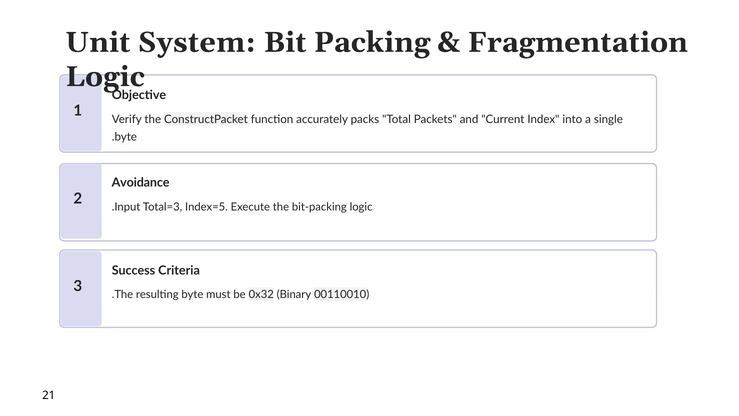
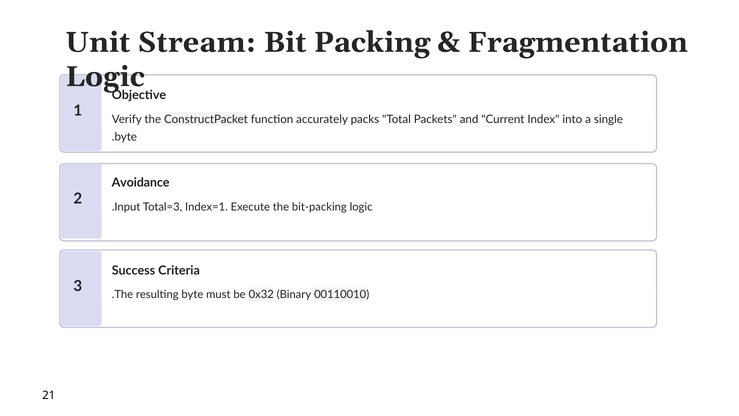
System: System -> Stream (197, 42)
Index=5: Index=5 -> Index=1 (206, 207)
